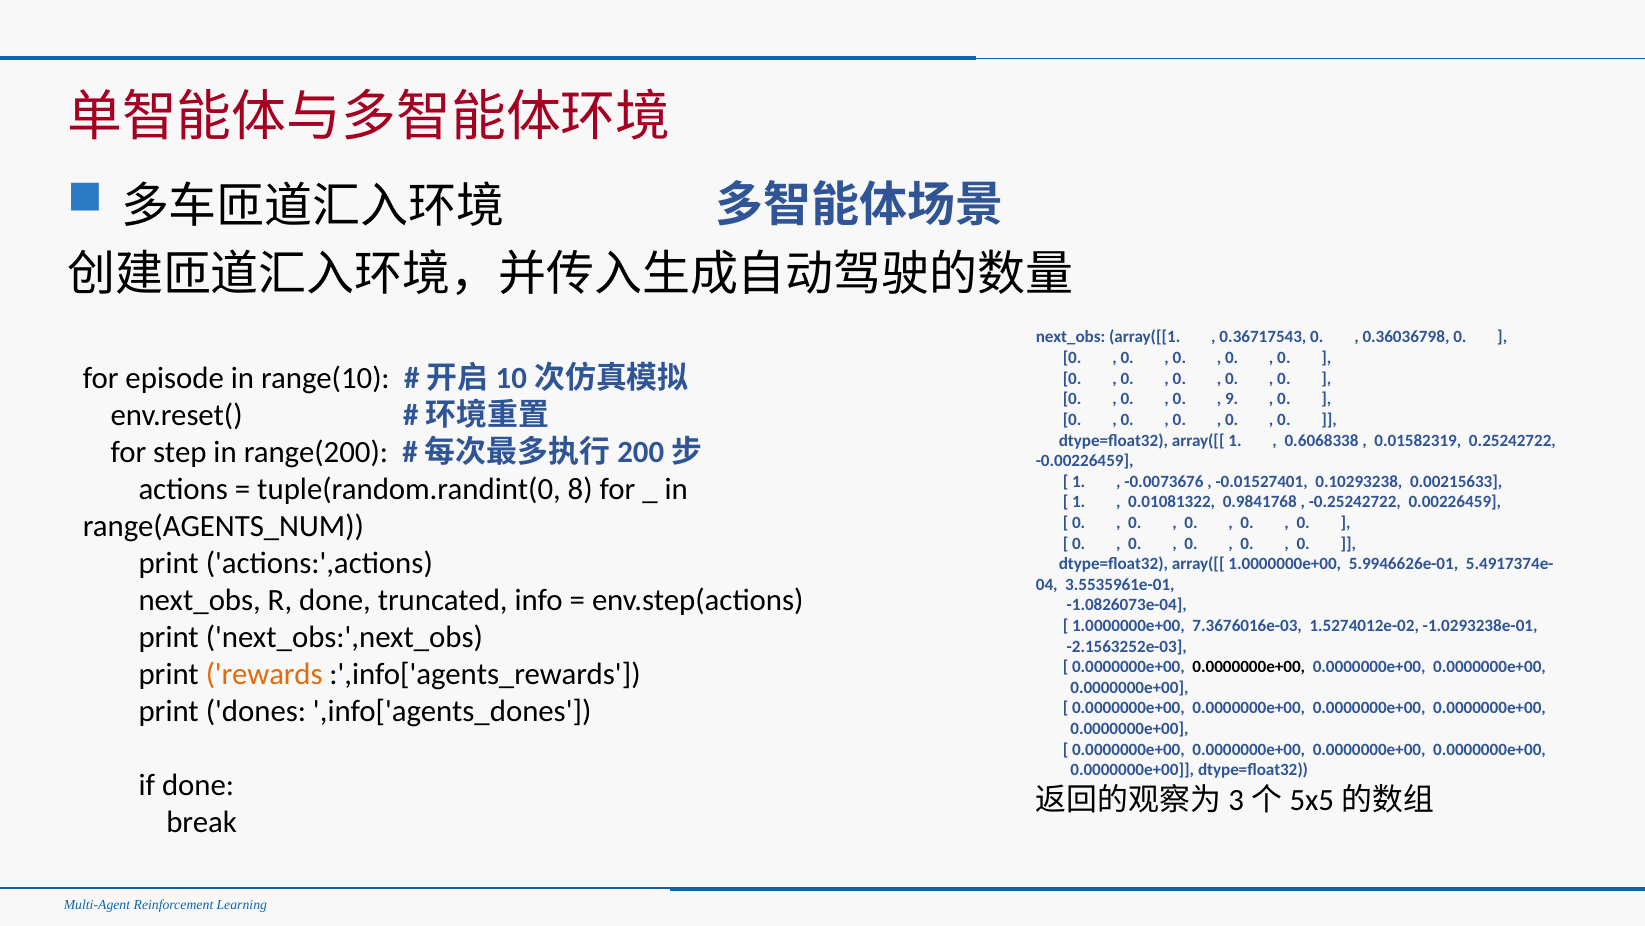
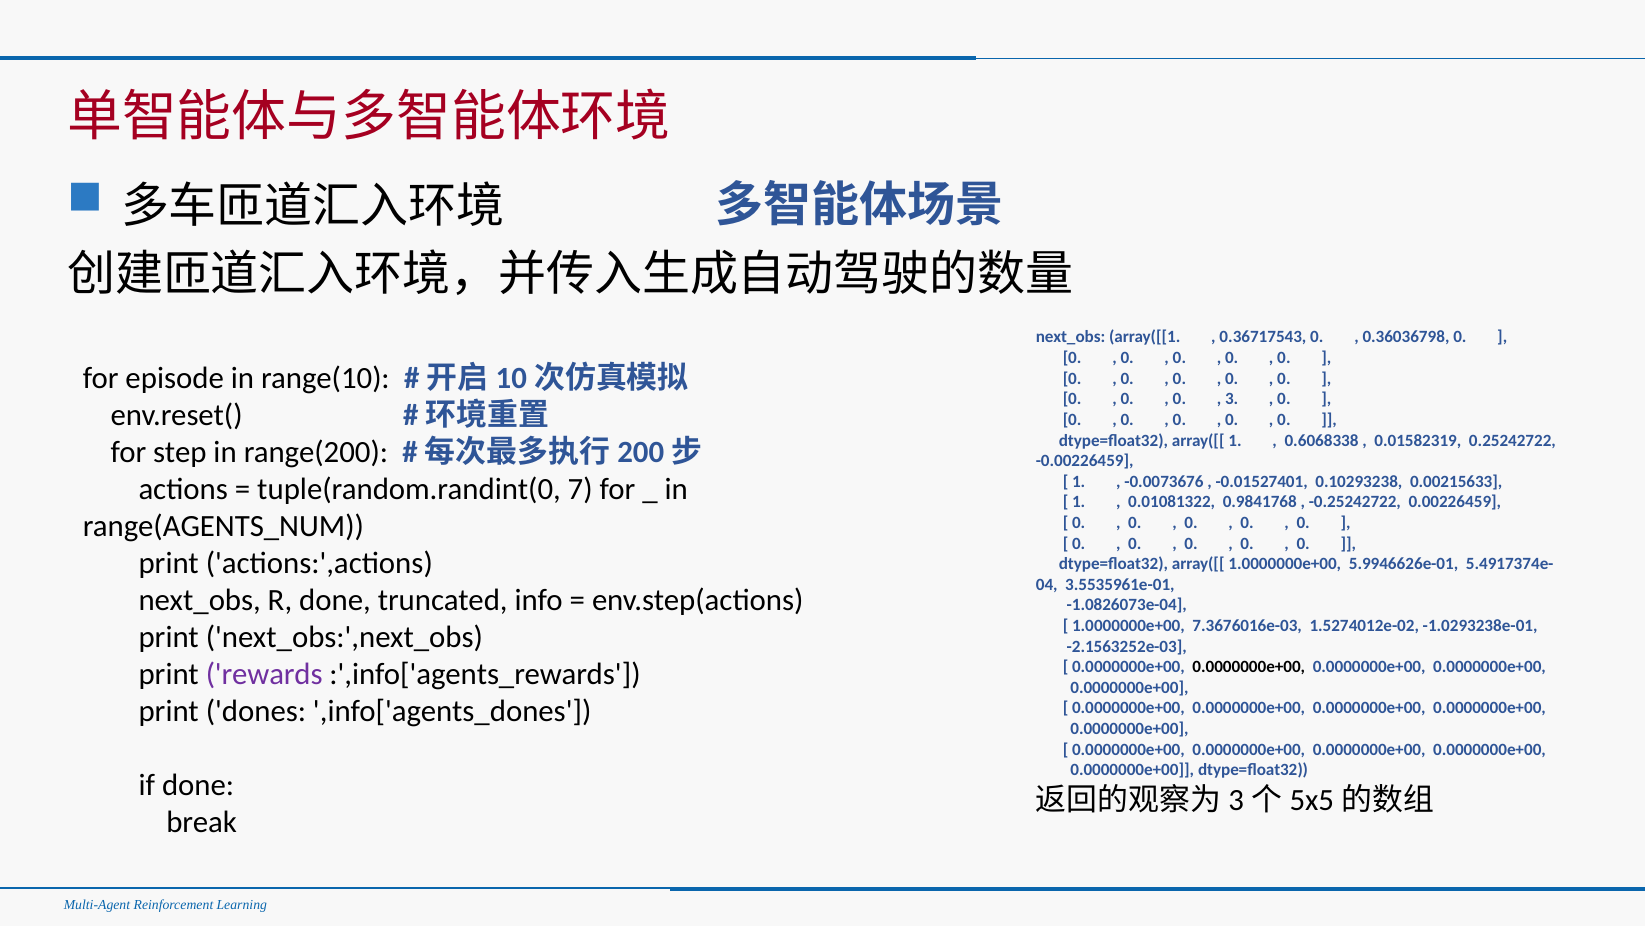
9: 9 -> 3 (1232, 399)
8: 8 -> 7 (580, 489)
rewards colour: orange -> purple (264, 674)
